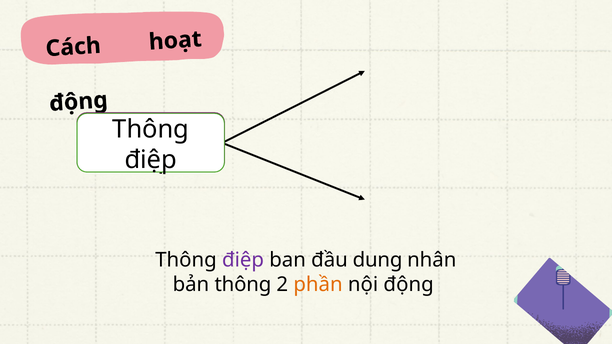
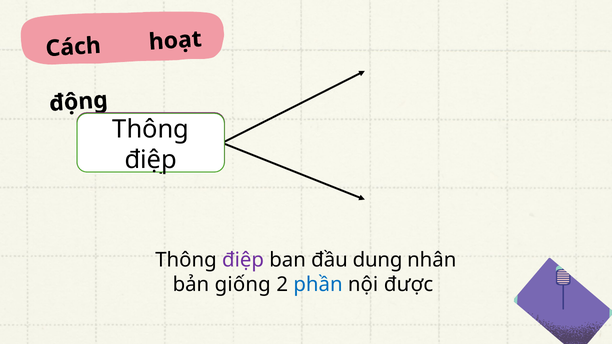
bản thông: thông -> giống (243, 285)
phần colour: orange -> blue (318, 285)
nội động: động -> được (409, 285)
